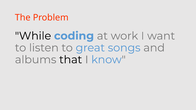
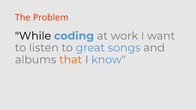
that colour: black -> orange (71, 60)
